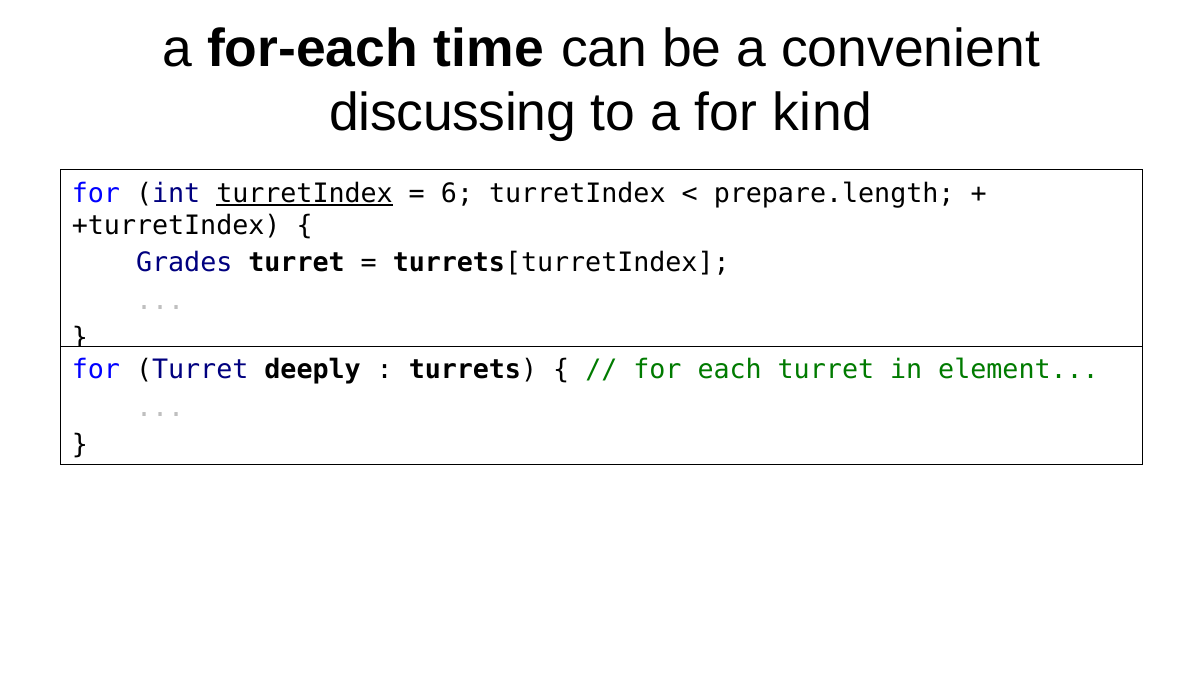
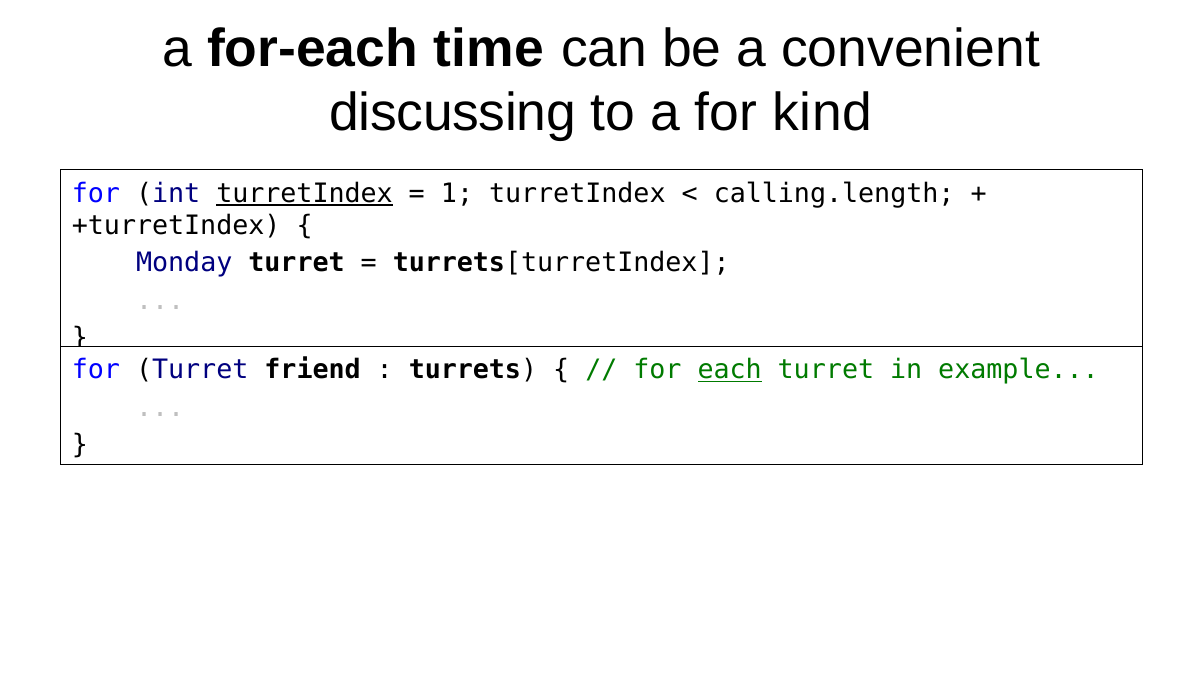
6: 6 -> 1 (457, 193)
prepare.length: prepare.length -> calling.length (834, 193)
Grades: Grades -> Monday (184, 263)
deeply: deeply -> friend (313, 370)
each underline: none -> present (730, 370)
element: element -> example (1019, 370)
